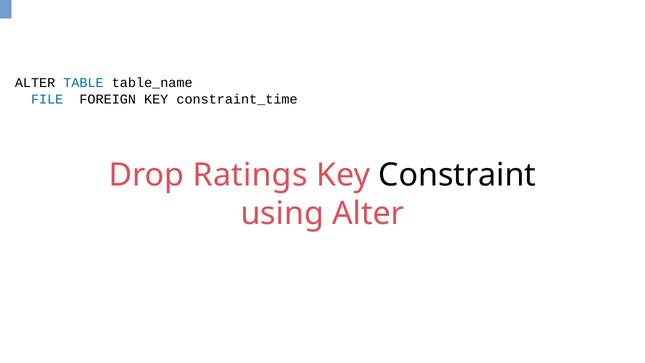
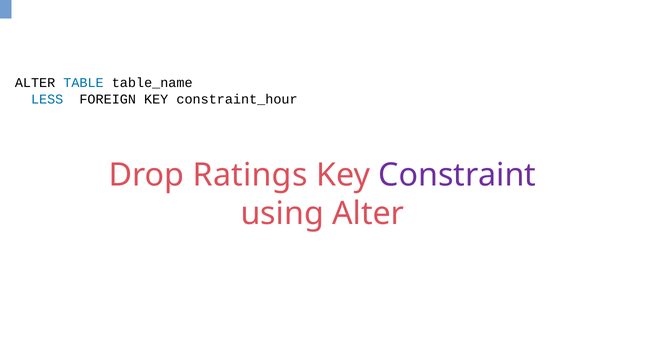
FILE: FILE -> LESS (47, 99)
constraint_time: constraint_time -> constraint_hour (237, 99)
Constraint colour: black -> purple (457, 175)
